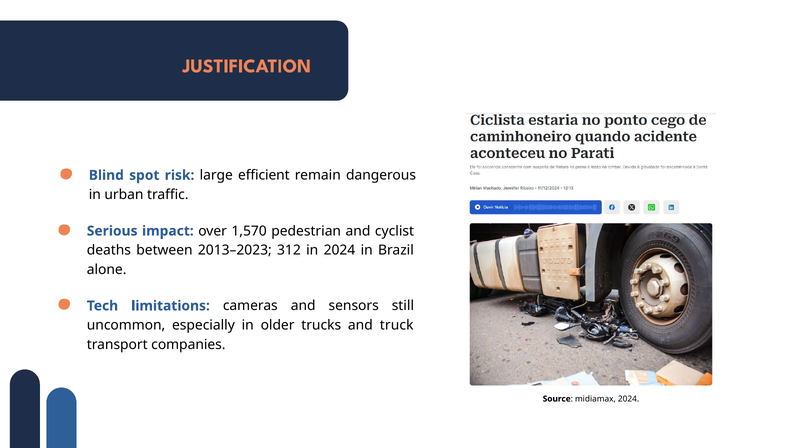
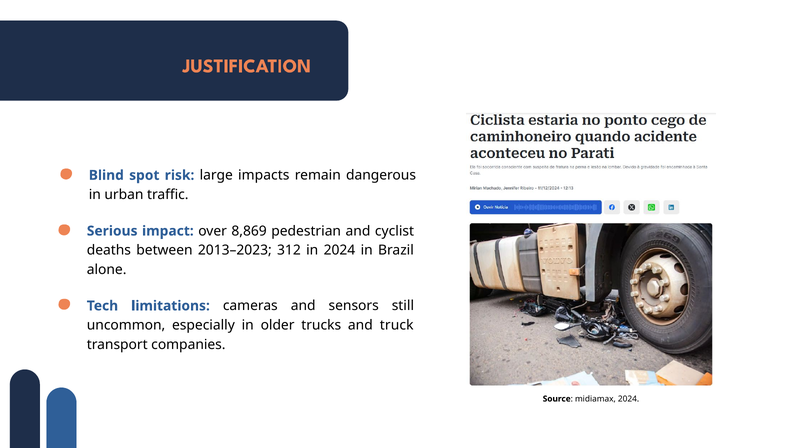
efficient: efficient -> impacts (264, 175)
1,570: 1,570 -> 8,869 (249, 231)
